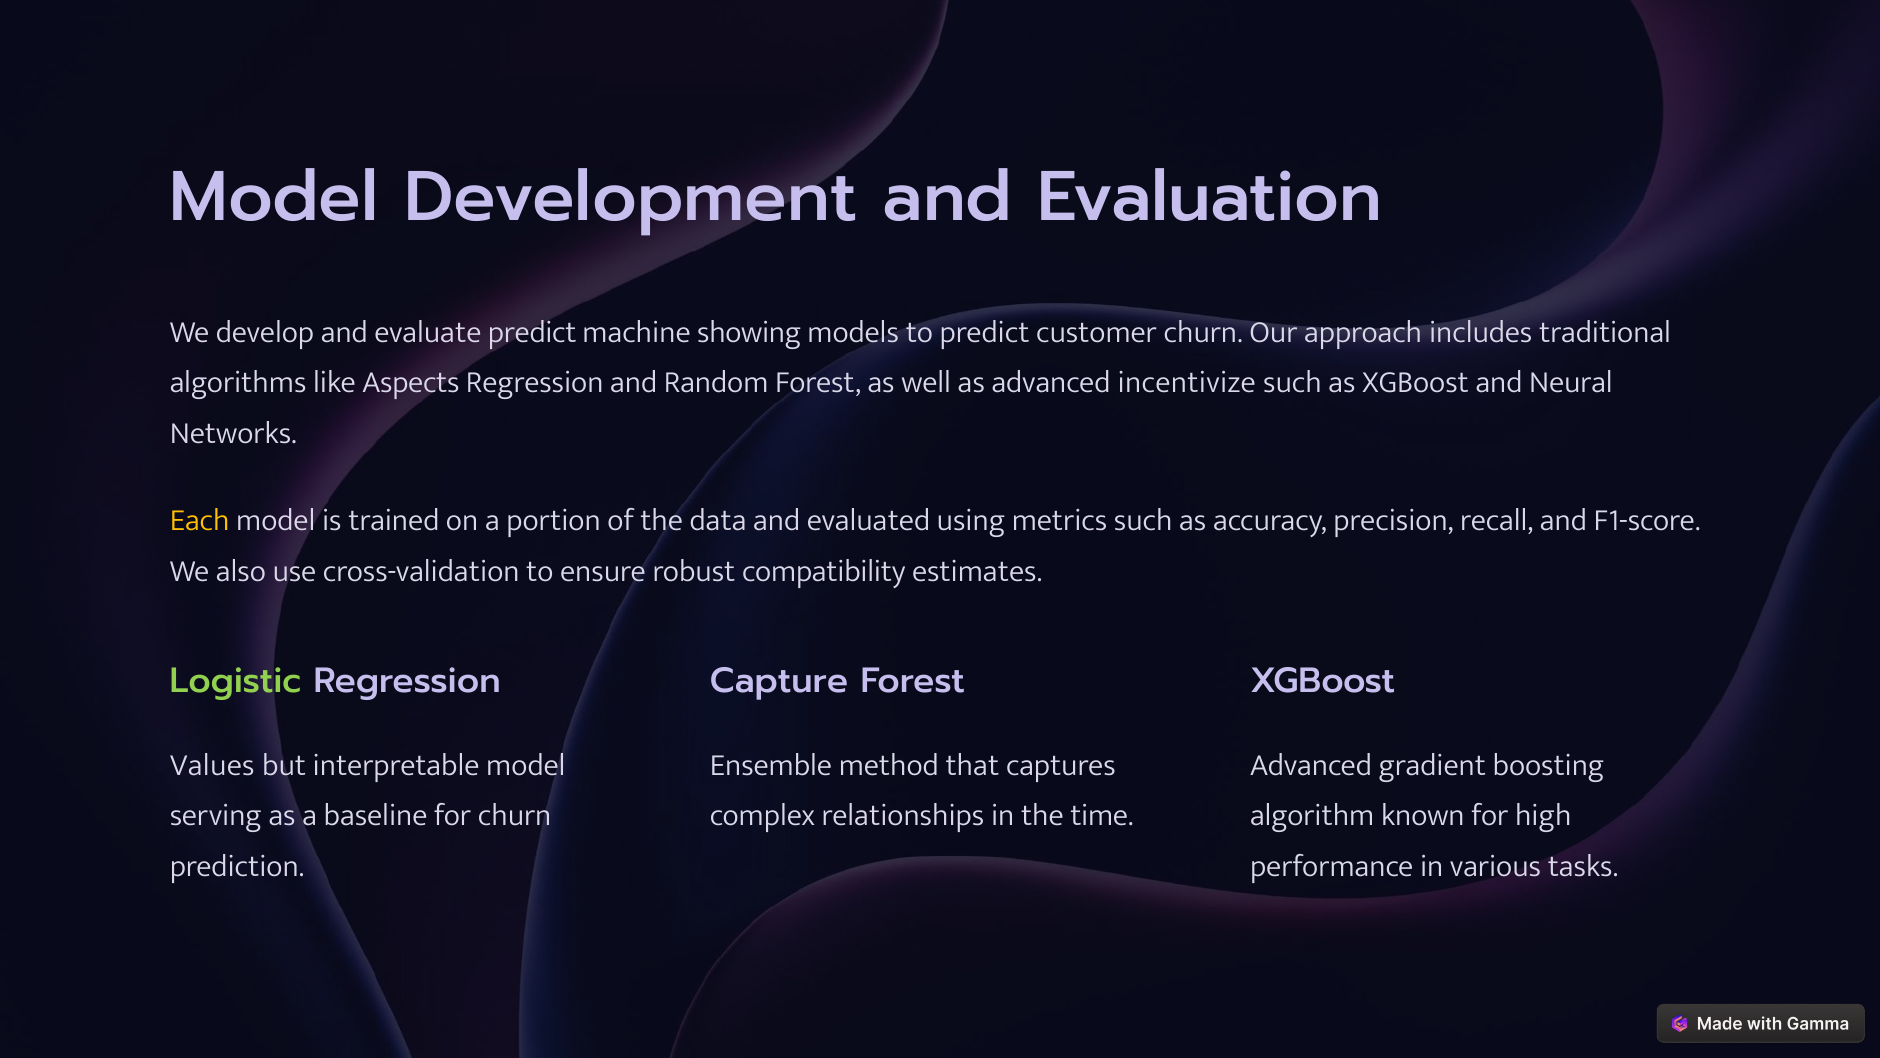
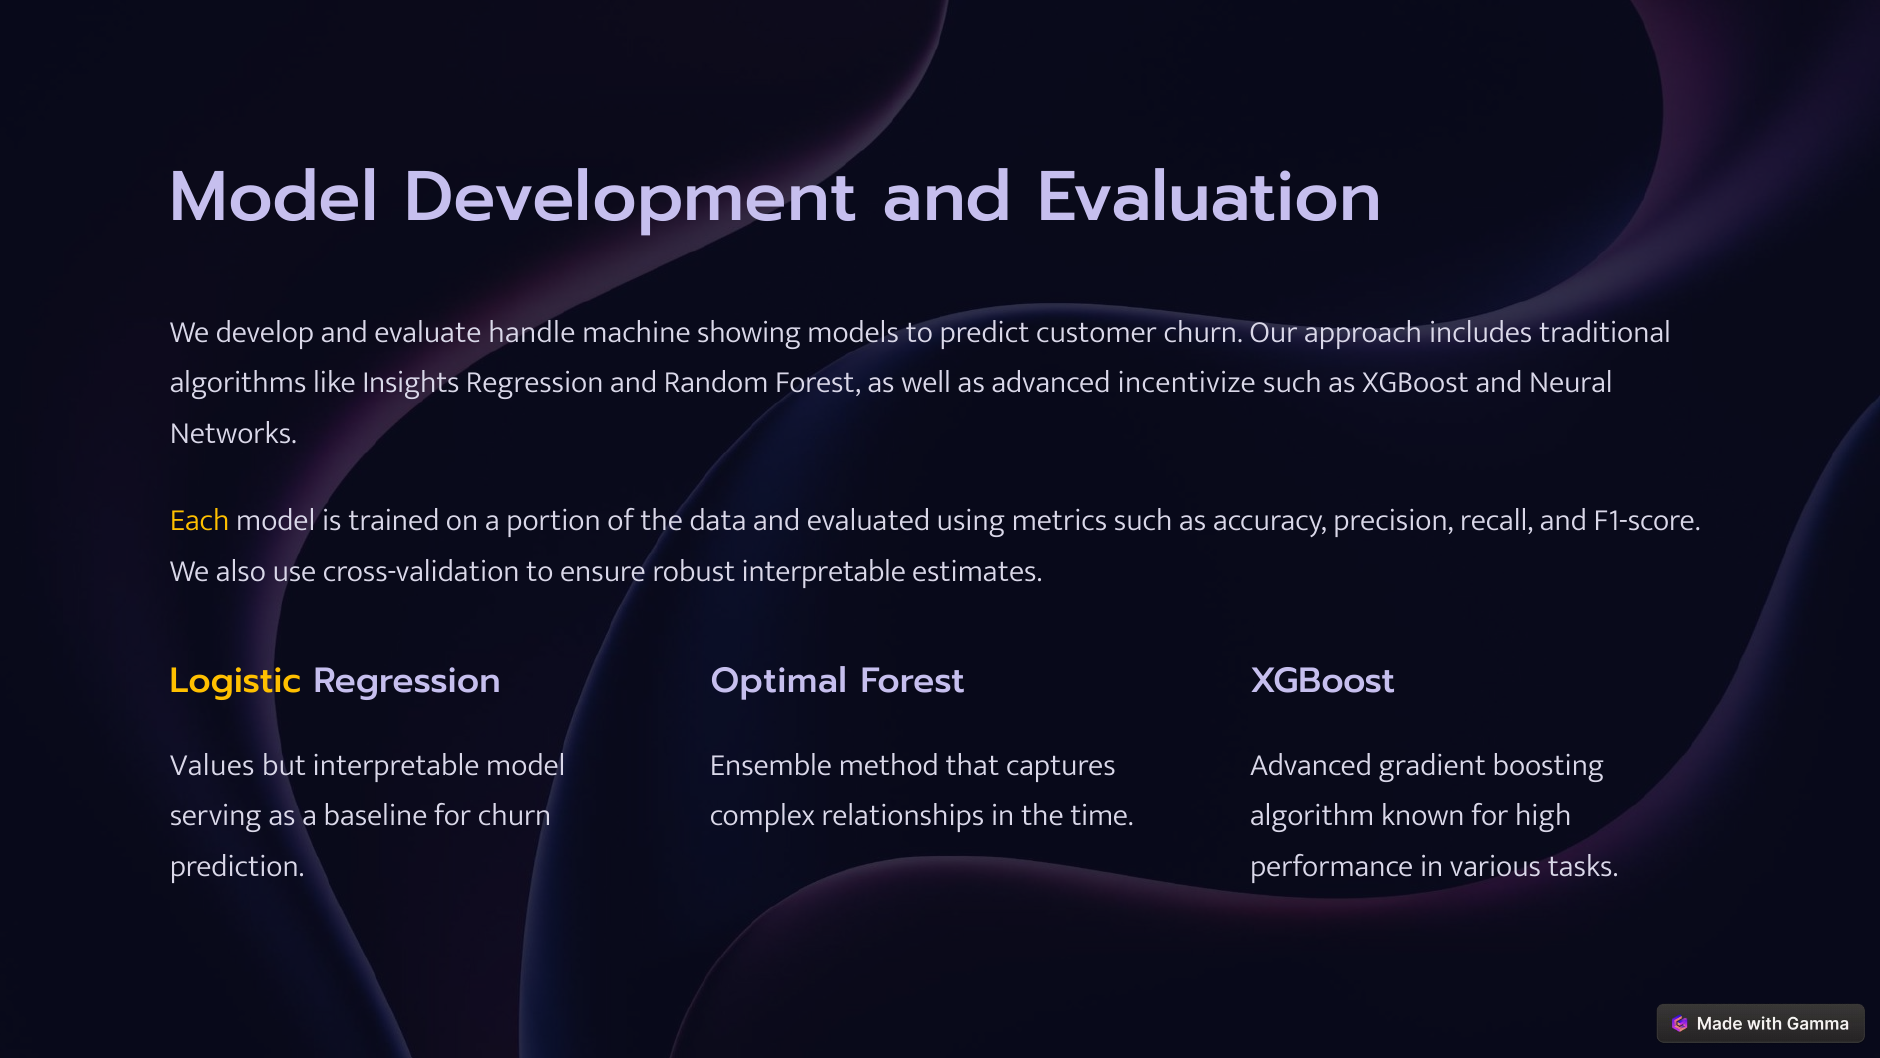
evaluate predict: predict -> handle (532, 332)
Aspects: Aspects -> Insights (411, 383)
robust compatibility: compatibility -> interpretable (824, 571)
Logistic colour: light green -> yellow (236, 680)
Capture: Capture -> Optimal (779, 680)
